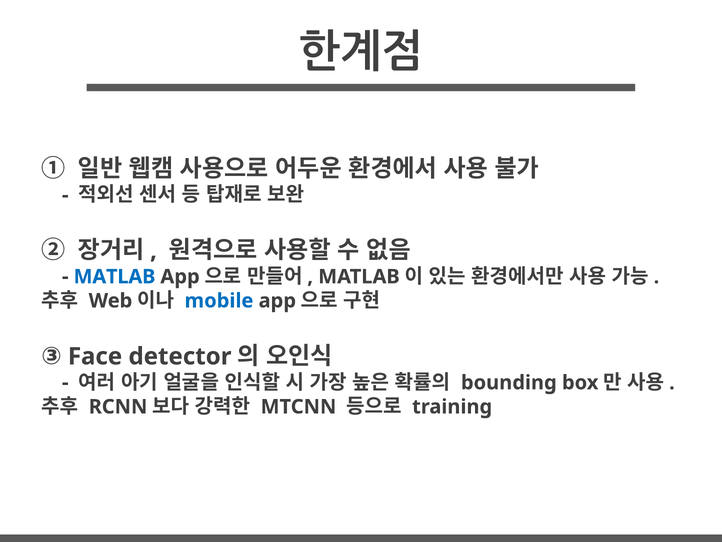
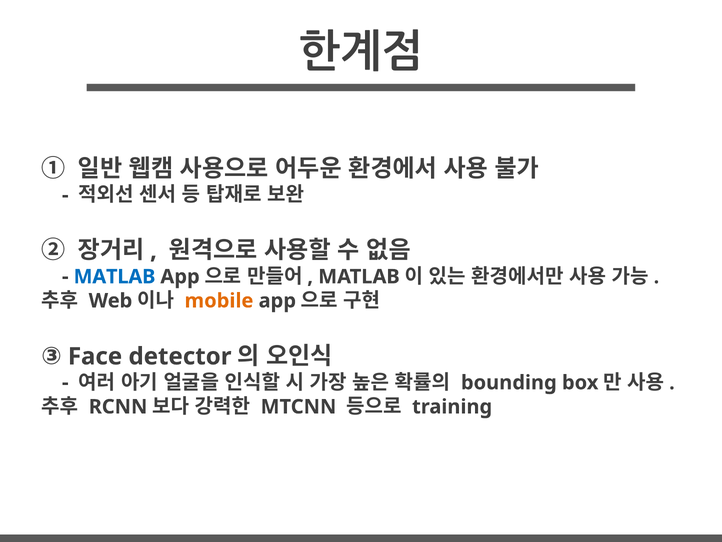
mobile colour: blue -> orange (219, 301)
